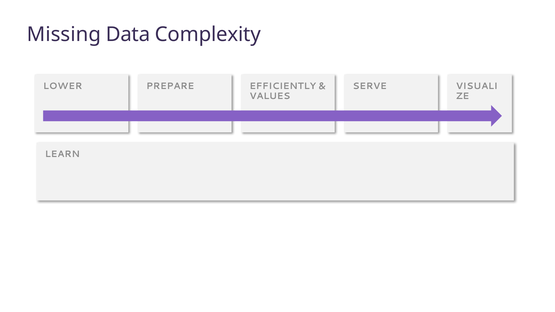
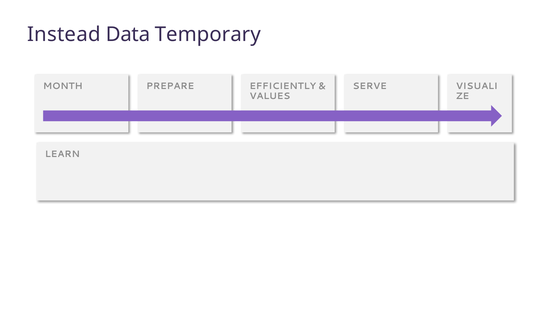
Missing: Missing -> Instead (64, 34)
Complexity: Complexity -> Temporary (208, 34)
LOWER: LOWER -> MONTH (63, 86)
